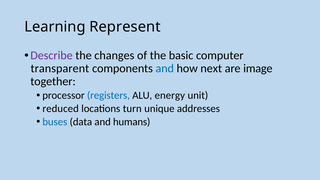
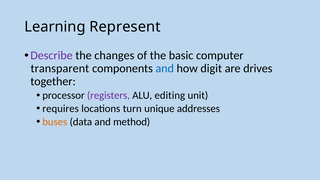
next: next -> digit (211, 68)
image: image -> drives (258, 68)
registers colour: blue -> purple (108, 95)
energy: energy -> editing (170, 95)
reduced: reduced -> requires (61, 109)
buses colour: blue -> orange (55, 122)
humans: humans -> method (132, 122)
